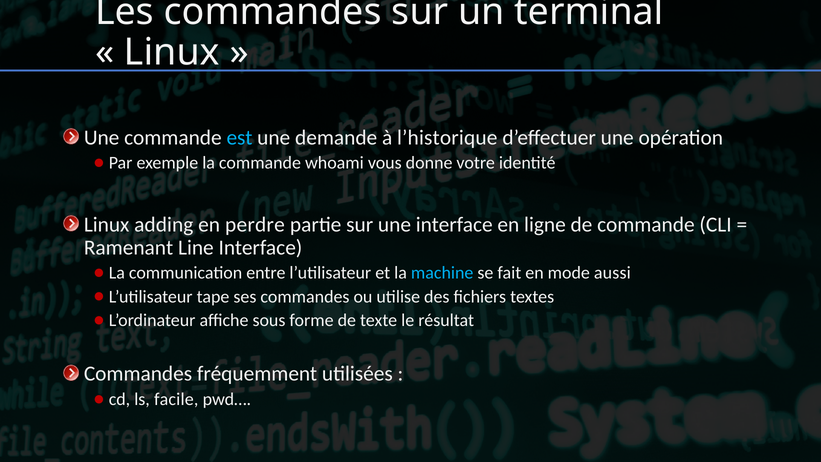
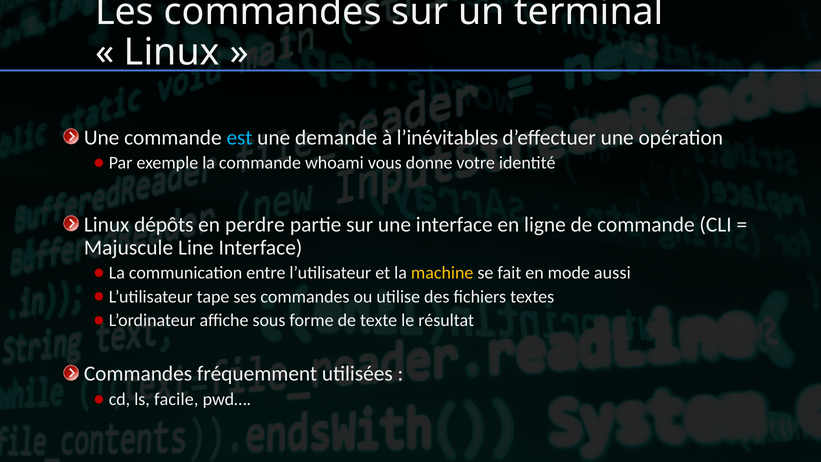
l’historique: l’historique -> l’inévitables (447, 137)
adding: adding -> dépôts (164, 224)
Ramenant: Ramenant -> Majuscule (129, 247)
machine colour: light blue -> yellow (442, 273)
